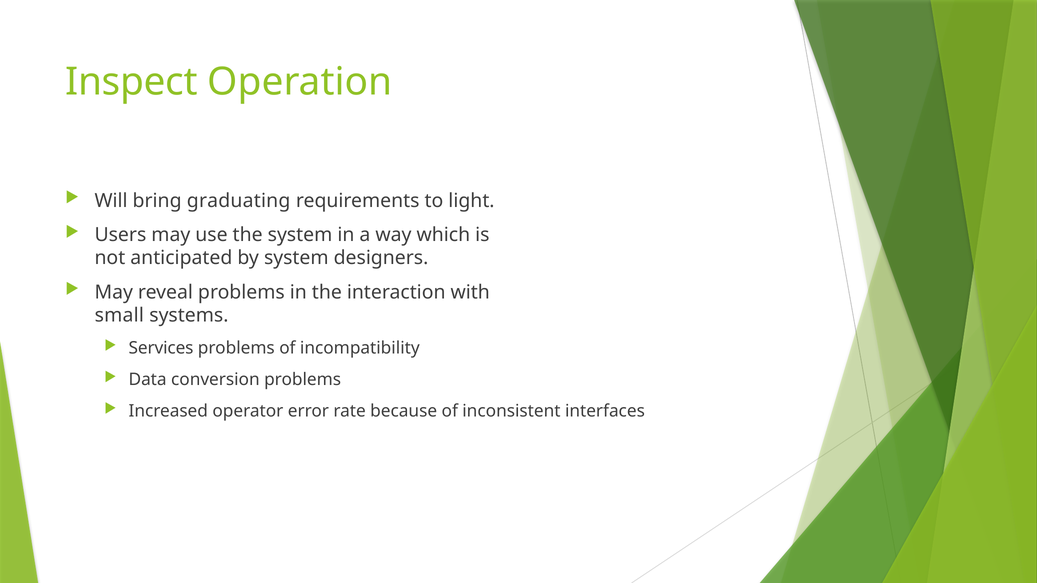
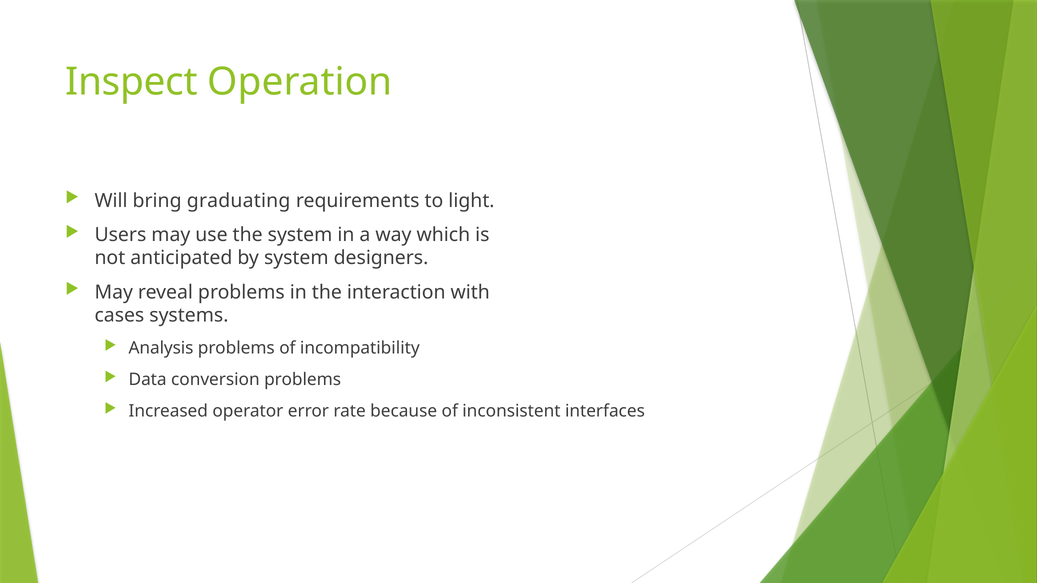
small: small -> cases (119, 316)
Services: Services -> Analysis (161, 348)
